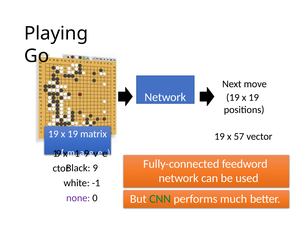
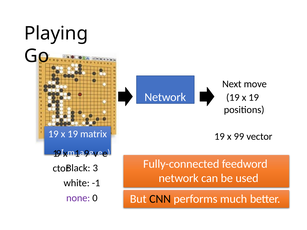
57: 57 -> 99 (239, 137)
9: 9 -> 3 (95, 168)
CNN colour: green -> black (160, 199)
